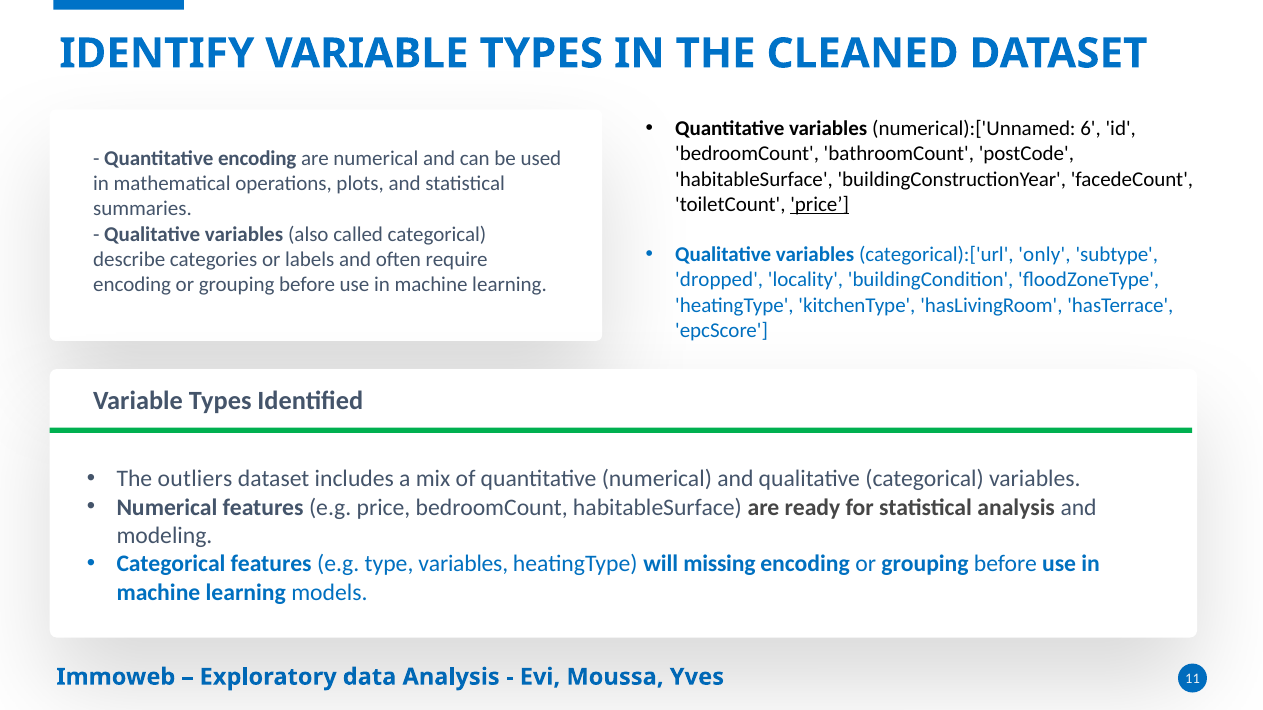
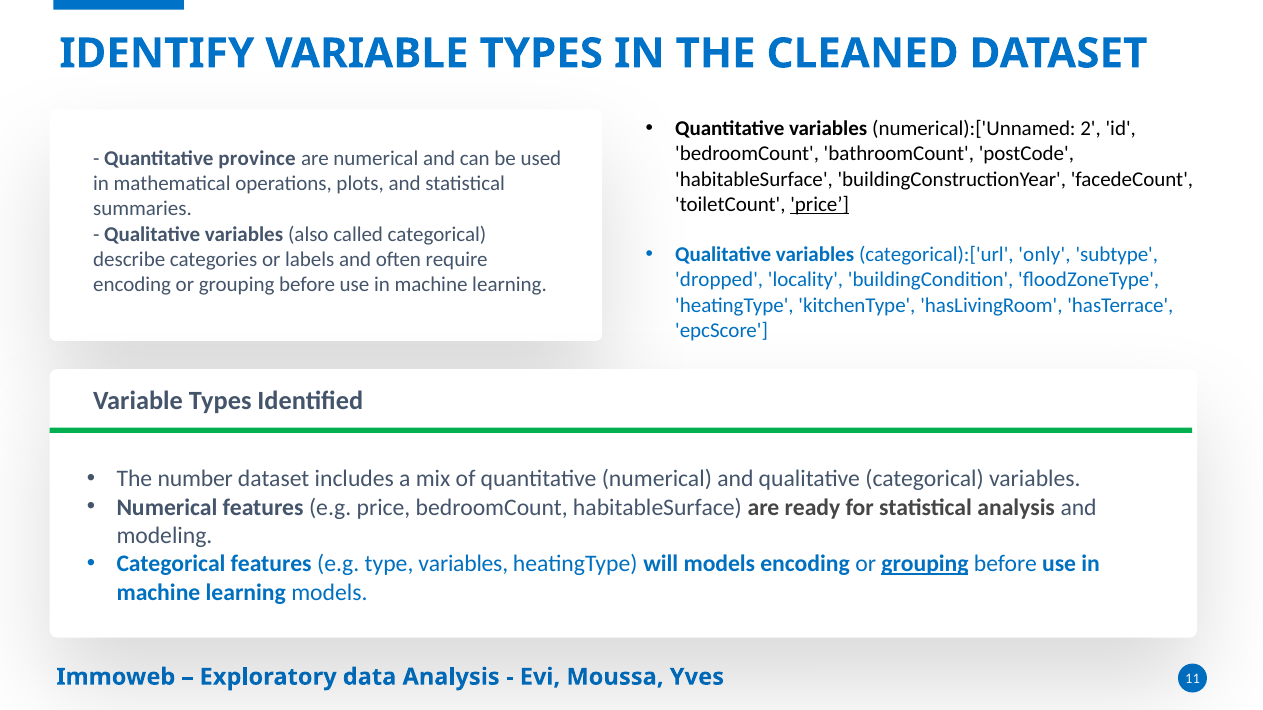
6: 6 -> 2 (1091, 129)
Quantitative encoding: encoding -> province (257, 159)
outliers: outliers -> number (195, 479)
will missing: missing -> models (719, 564)
grouping underline: none -> present (925, 564)
